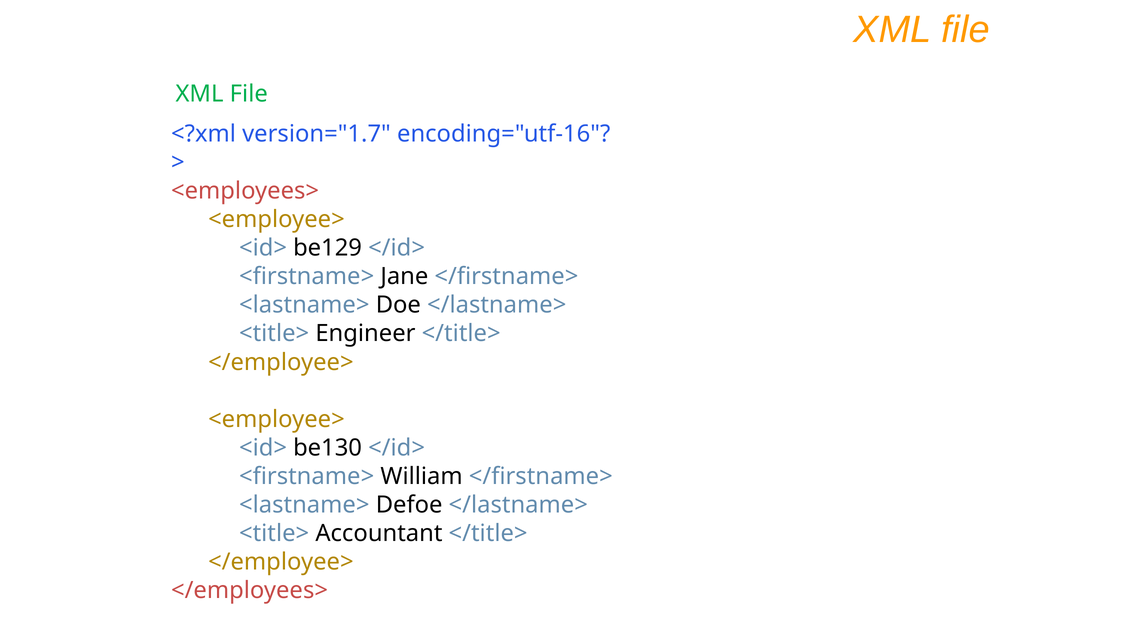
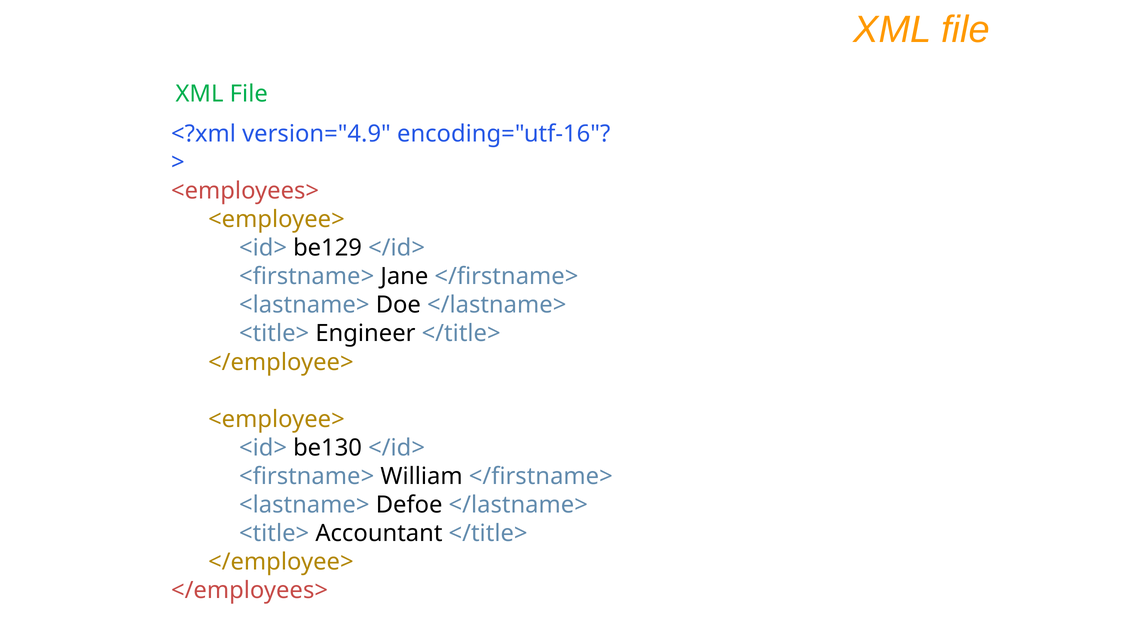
version="1.7: version="1.7 -> version="4.9 (316, 134)
